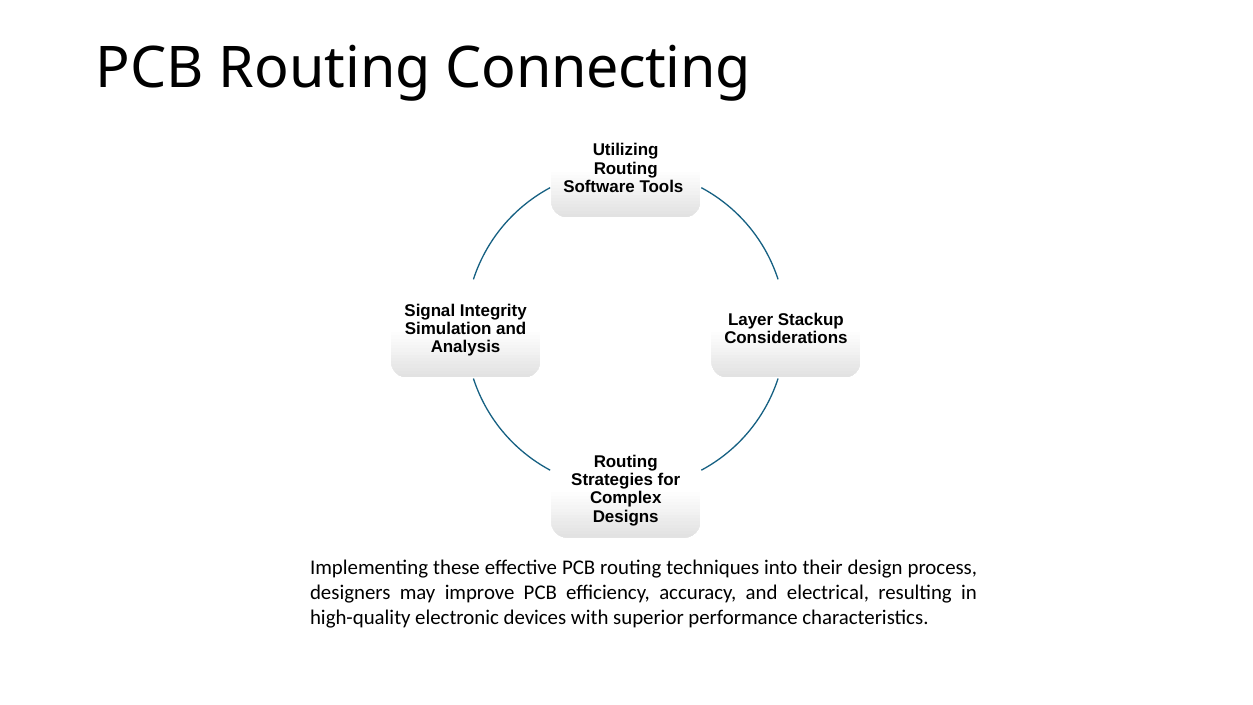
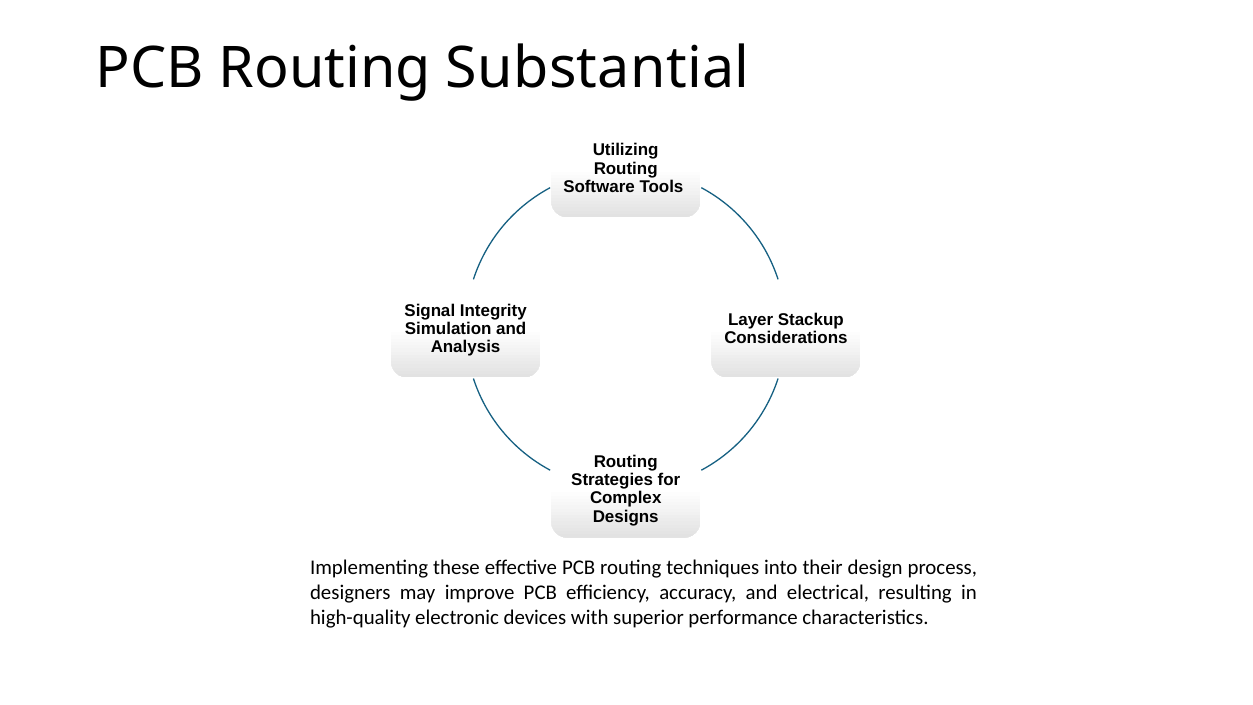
Connecting: Connecting -> Substantial (598, 68)
